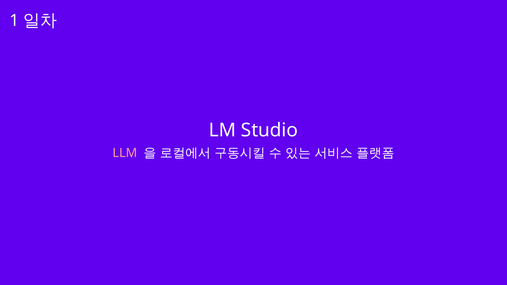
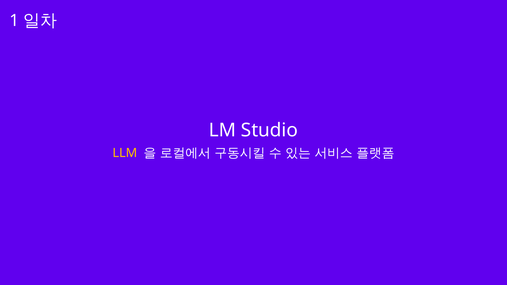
LLM colour: pink -> yellow (125, 153)
